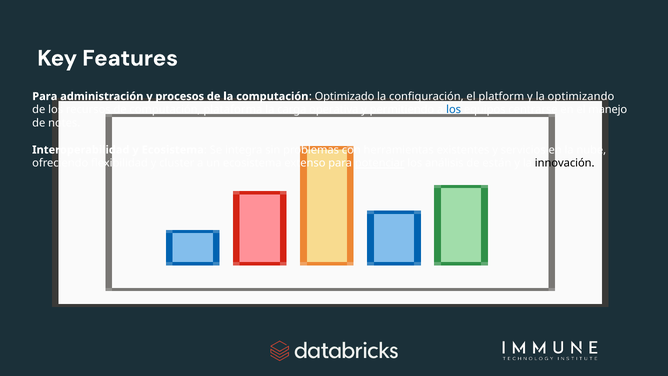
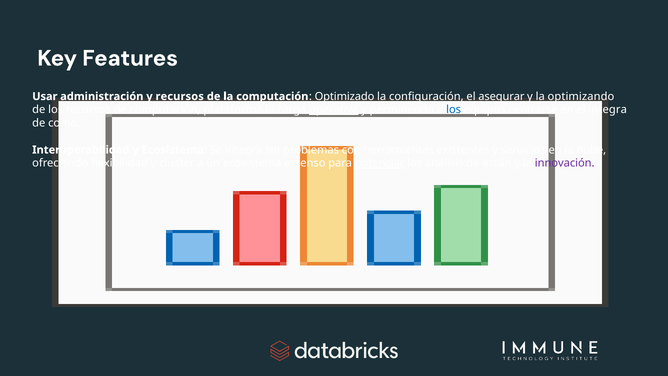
Para: Para -> Usar (45, 96)
y procesos: procesos -> recursos (180, 96)
platform: platform -> asegurar (501, 96)
operativa underline: none -> present (334, 110)
el manejo: manejo -> integra (608, 110)
notes: notes -> como (64, 123)
innovación colour: black -> purple (565, 163)
